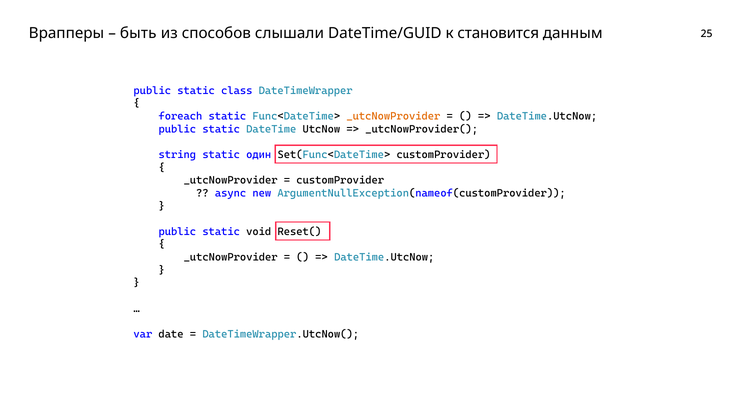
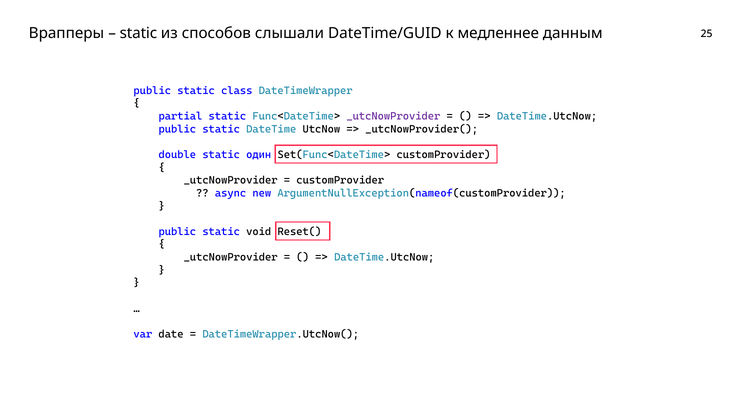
быть: быть -> static (138, 33)
становится: становится -> медленнее (498, 33)
foreach: foreach -> partial (180, 116)
_utcNowProvider colour: orange -> purple (393, 116)
string: string -> double (177, 155)
